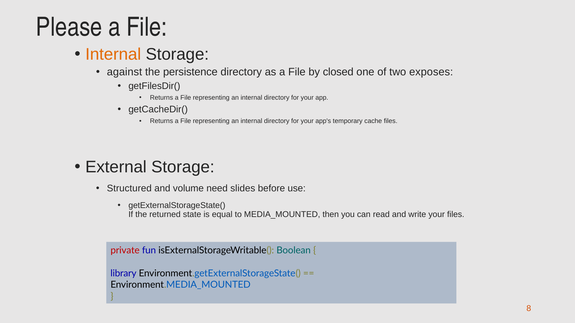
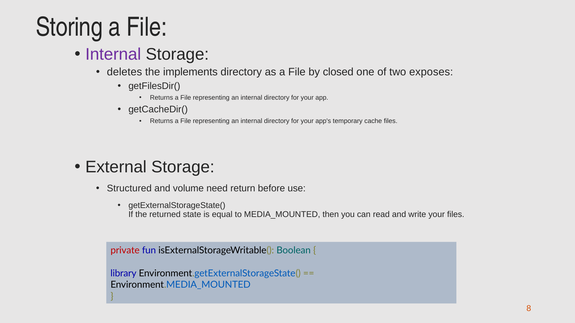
Please: Please -> Storing (69, 27)
Internal colour: orange -> purple (113, 54)
against: against -> deletes (124, 72)
persistence: persistence -> implements (190, 72)
slides: slides -> return (243, 189)
